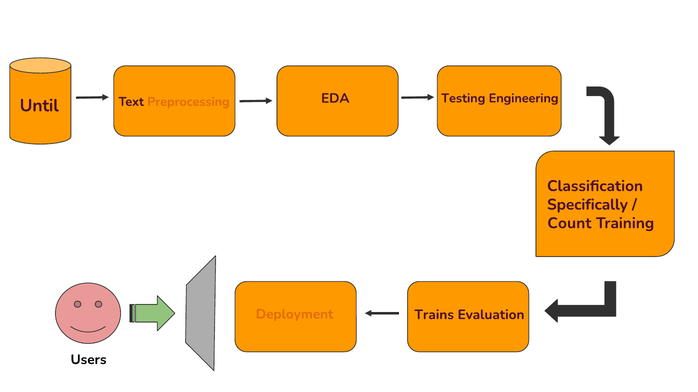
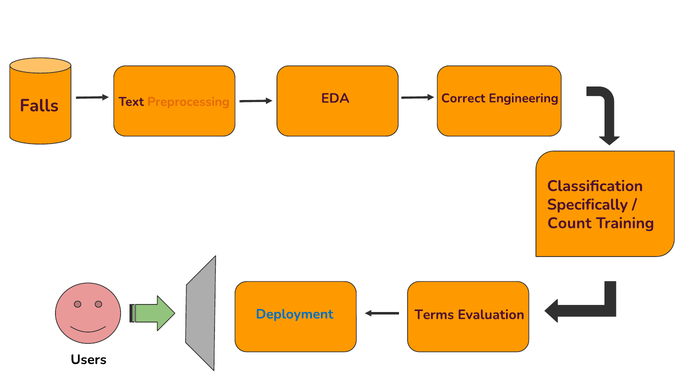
Testing: Testing -> Correct (463, 98)
Until: Until -> Falls (39, 106)
Deployment colour: orange -> blue (295, 315)
Trains: Trains -> Terms (434, 315)
